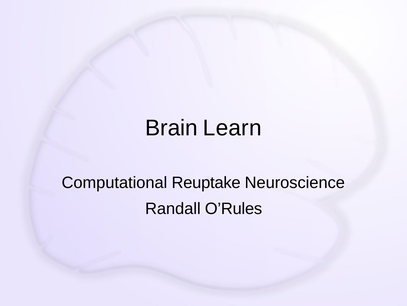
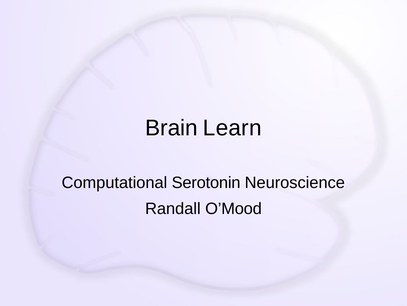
Reuptake: Reuptake -> Serotonin (206, 182)
O’Rules: O’Rules -> O’Mood (234, 208)
